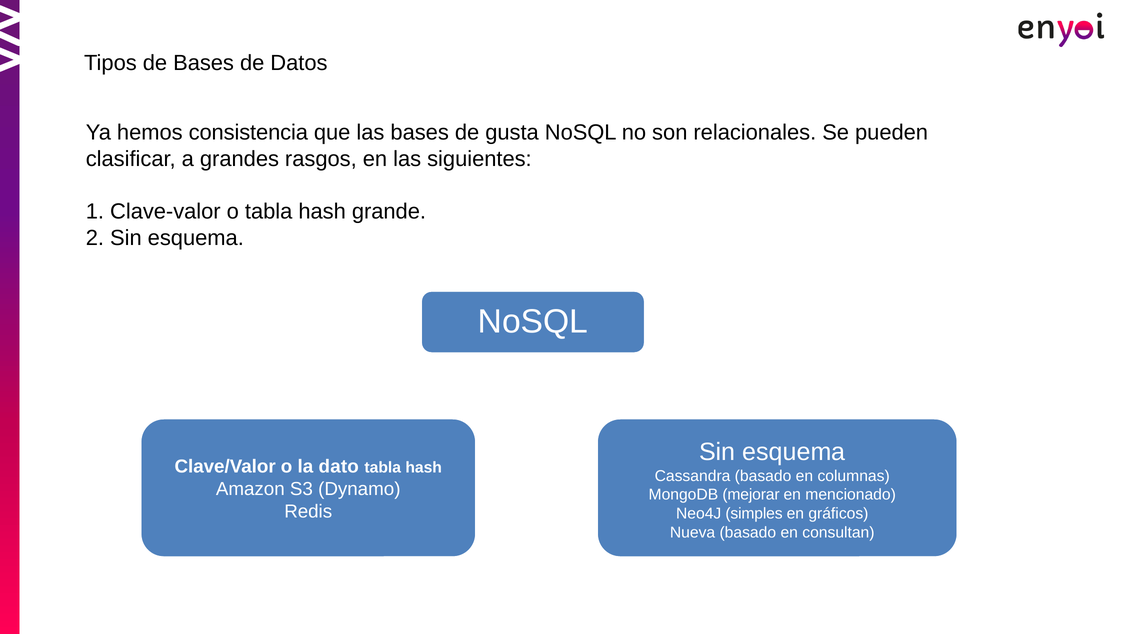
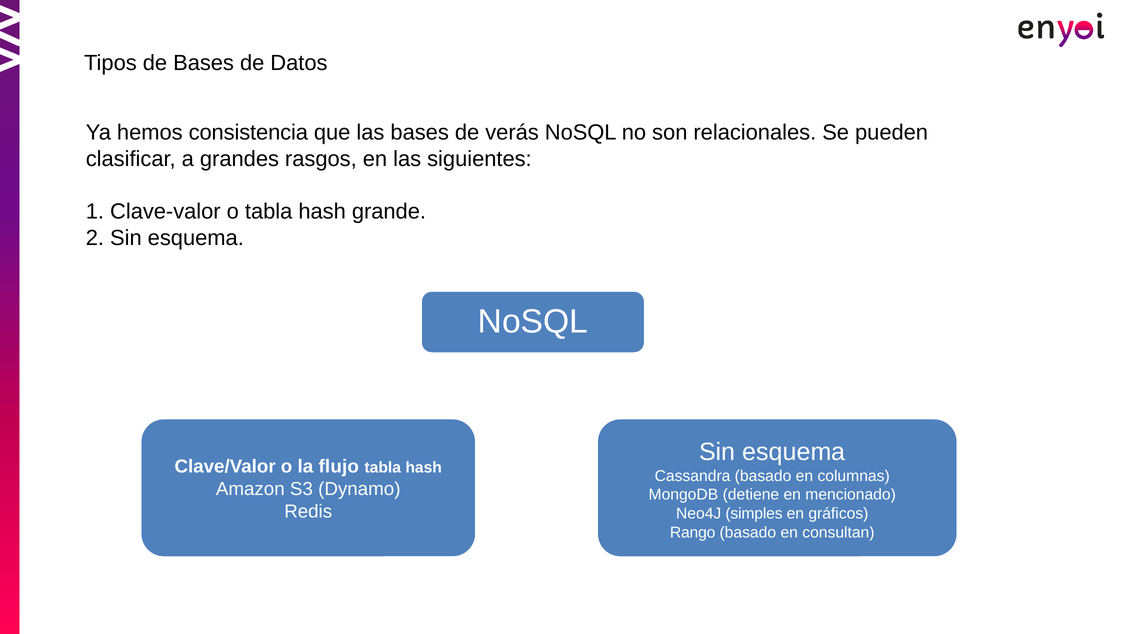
gusta: gusta -> verás (512, 133)
dato: dato -> flujo (339, 467)
mejorar: mejorar -> detiene (751, 495)
Nueva: Nueva -> Rango (693, 532)
